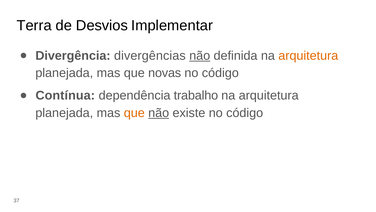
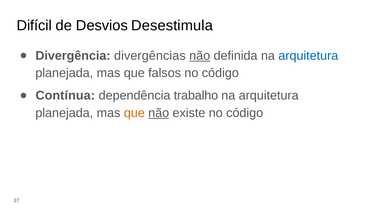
Terra: Terra -> Difícil (34, 26)
Implementar: Implementar -> Desestimula (172, 26)
arquitetura colour: orange -> blue (308, 56)
novas: novas -> falsos (165, 73)
